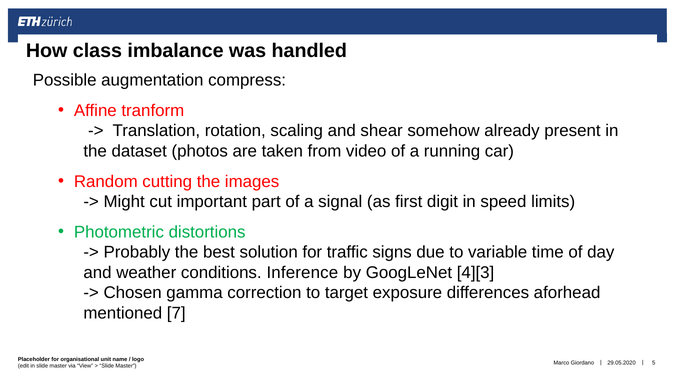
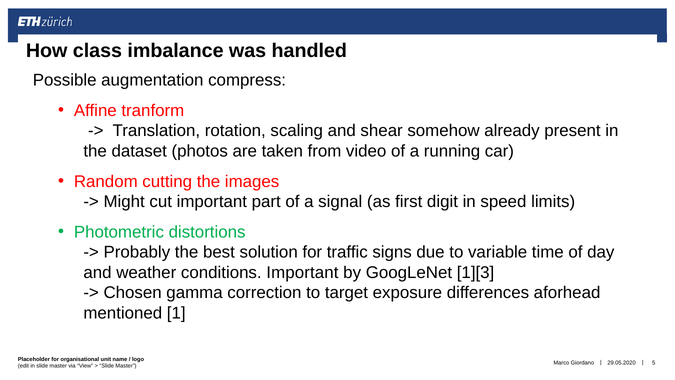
conditions Inference: Inference -> Important (302, 273)
4][3: 4][3 -> 1][3 (476, 273)
7: 7 -> 1 (176, 313)
